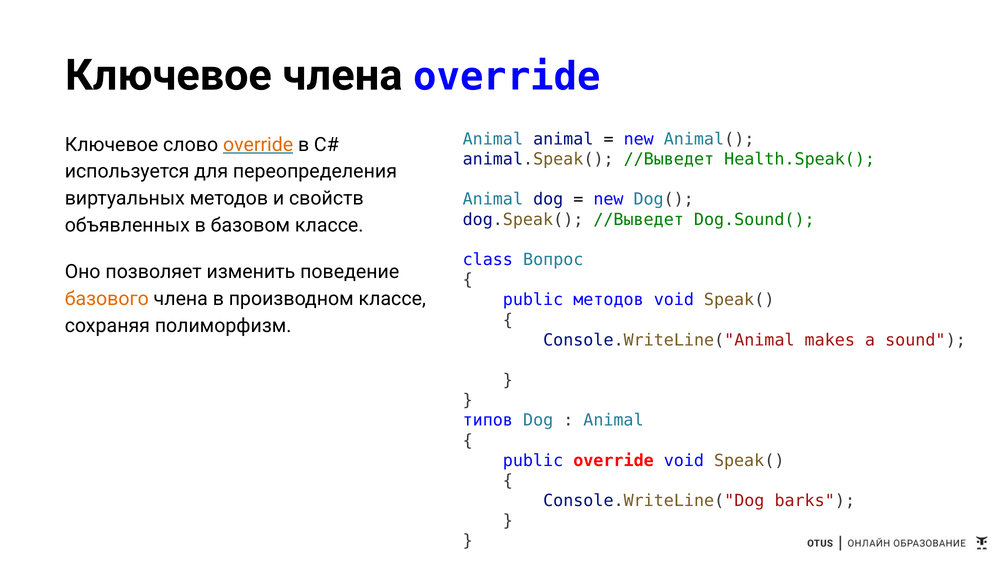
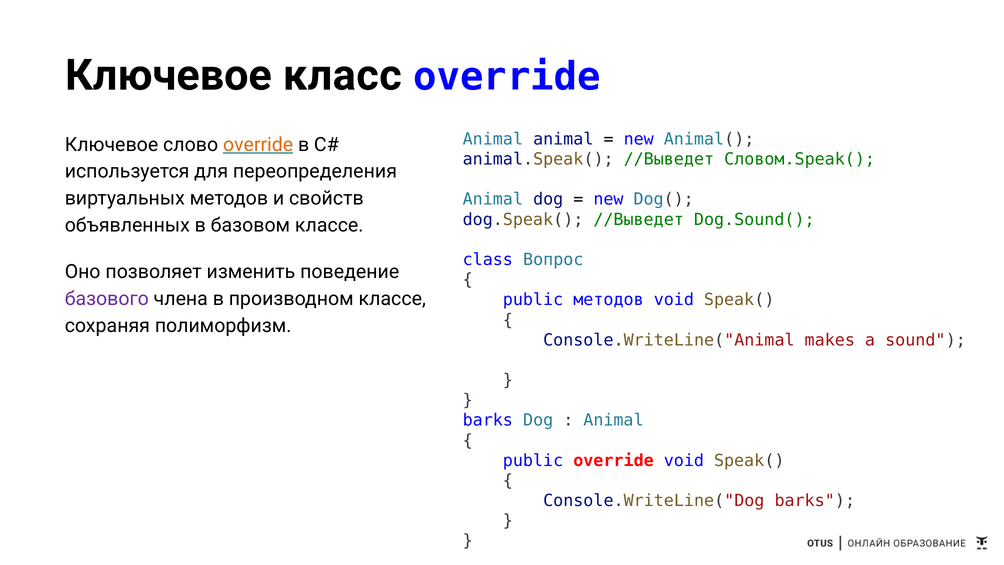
Ключевое члена: члена -> класс (342, 75)
Health.Speak(: Health.Speak( -> Словом.Speak( (800, 159)
базового colour: orange -> purple (107, 299)
типов: типов -> barks (488, 420)
